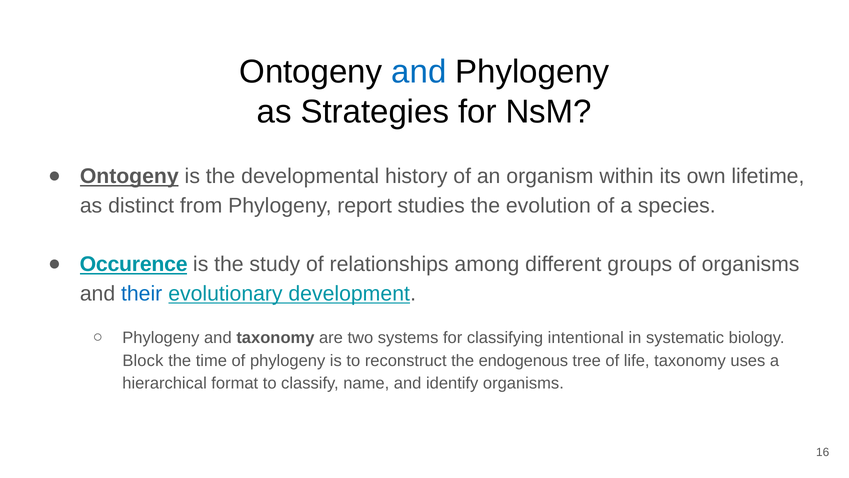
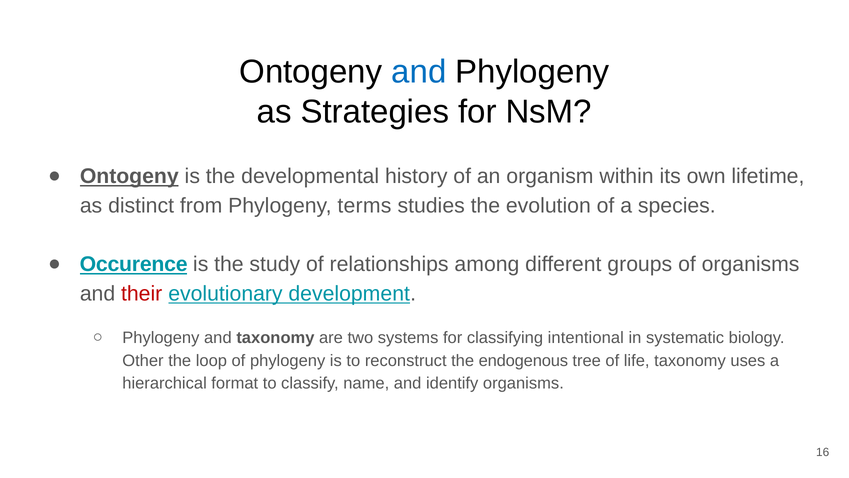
report: report -> terms (364, 206)
their colour: blue -> red (142, 293)
Block: Block -> Other (143, 360)
time: time -> loop (211, 360)
